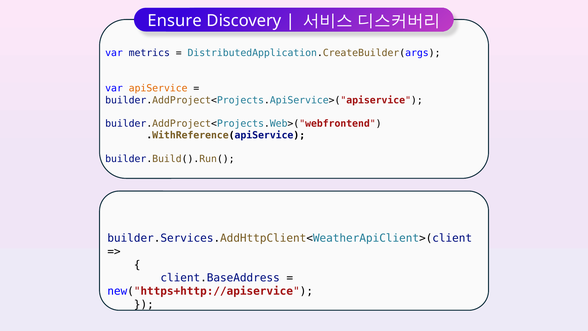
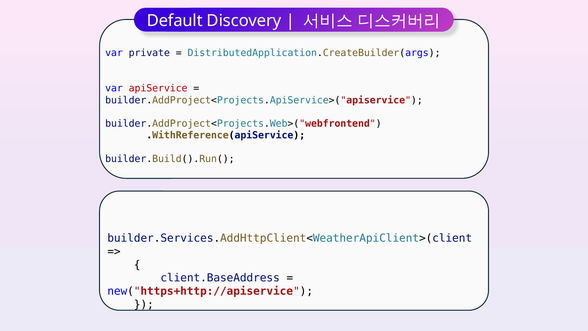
Ensure: Ensure -> Default (175, 21)
metrics: metrics -> private (149, 53)
apiService colour: orange -> red (158, 88)
